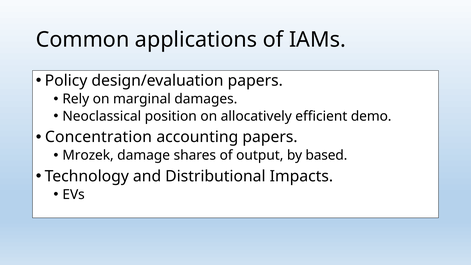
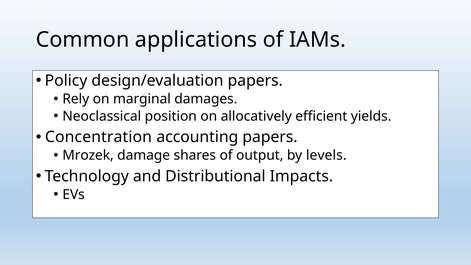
demo: demo -> yields (371, 116)
based: based -> levels (326, 155)
